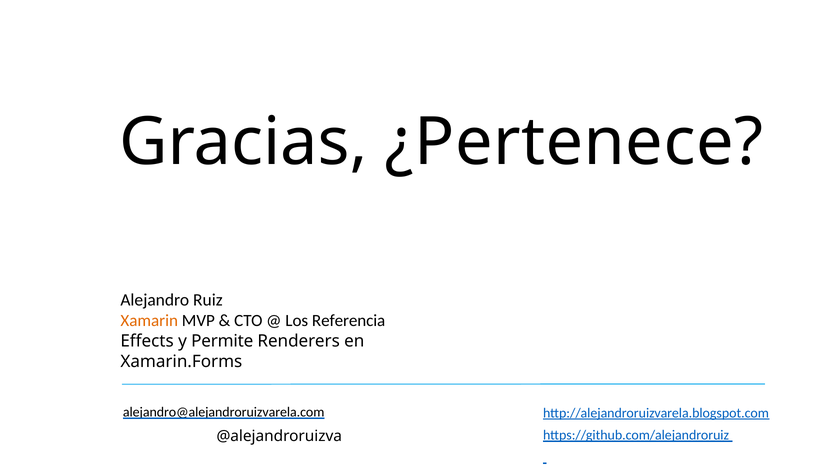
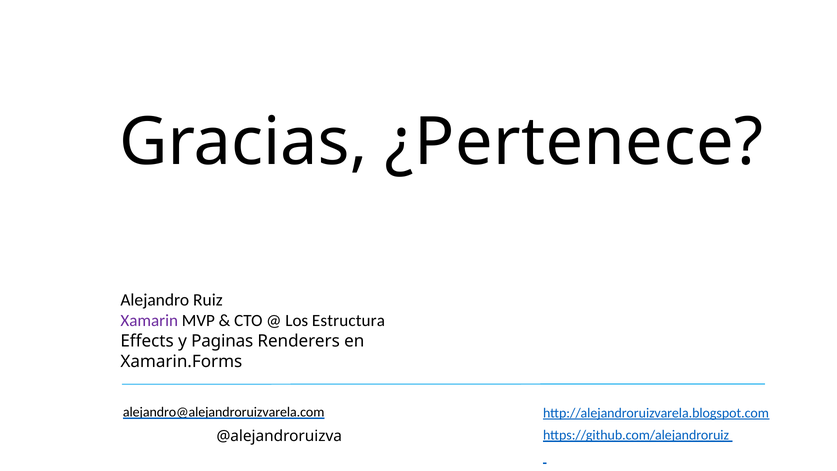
Xamarin colour: orange -> purple (149, 320)
Referencia: Referencia -> Estructura (348, 320)
Permite: Permite -> Paginas (222, 341)
